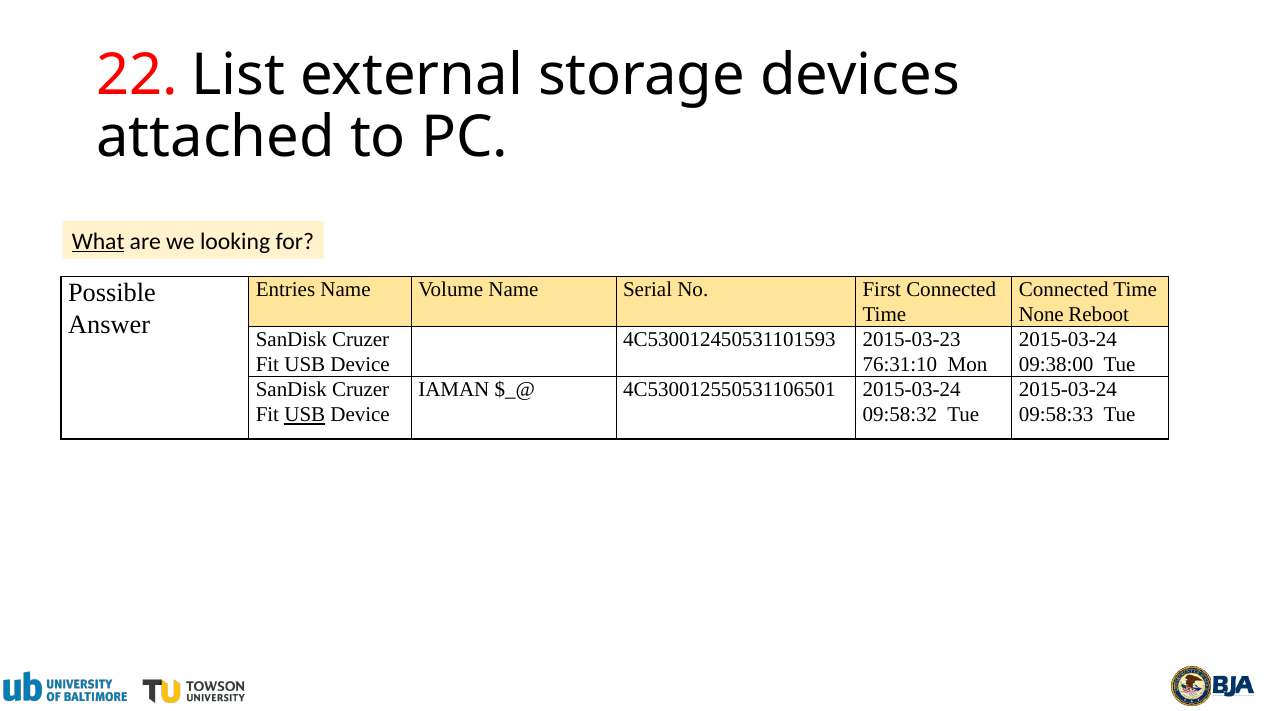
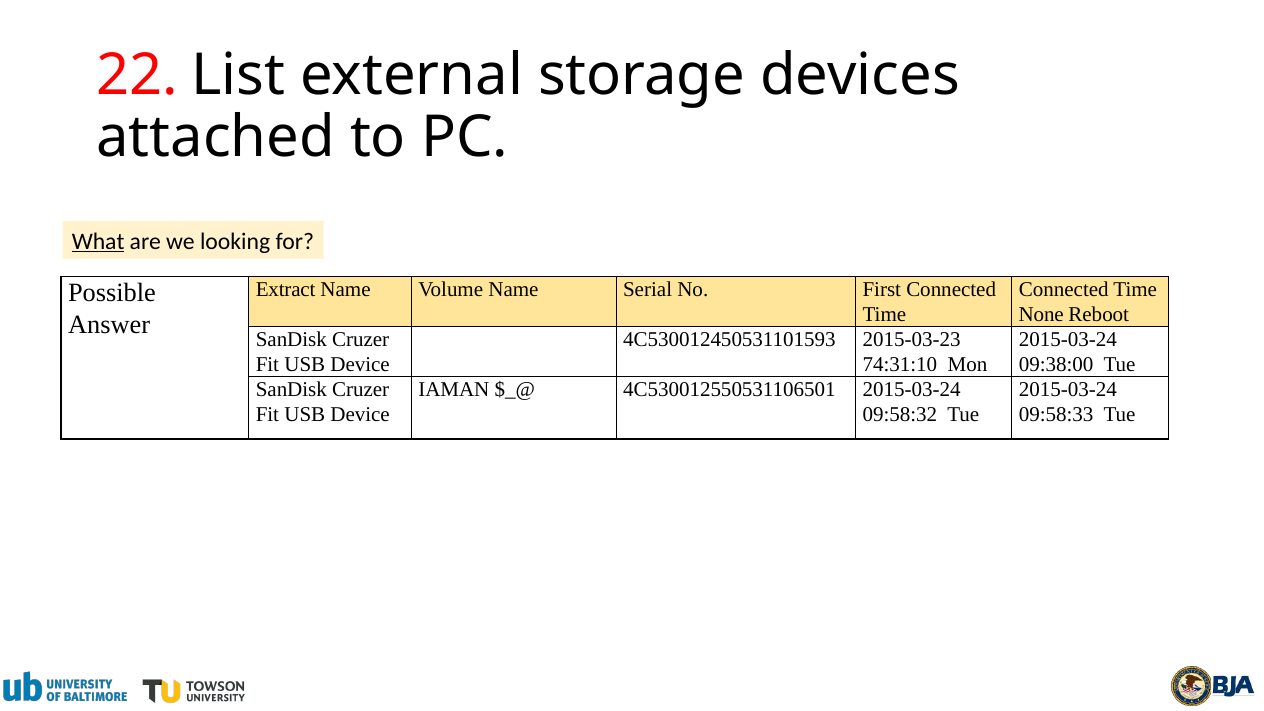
Entries: Entries -> Extract (286, 290)
76:31:10: 76:31:10 -> 74:31:10 (900, 365)
USB underline: present -> none (305, 415)
